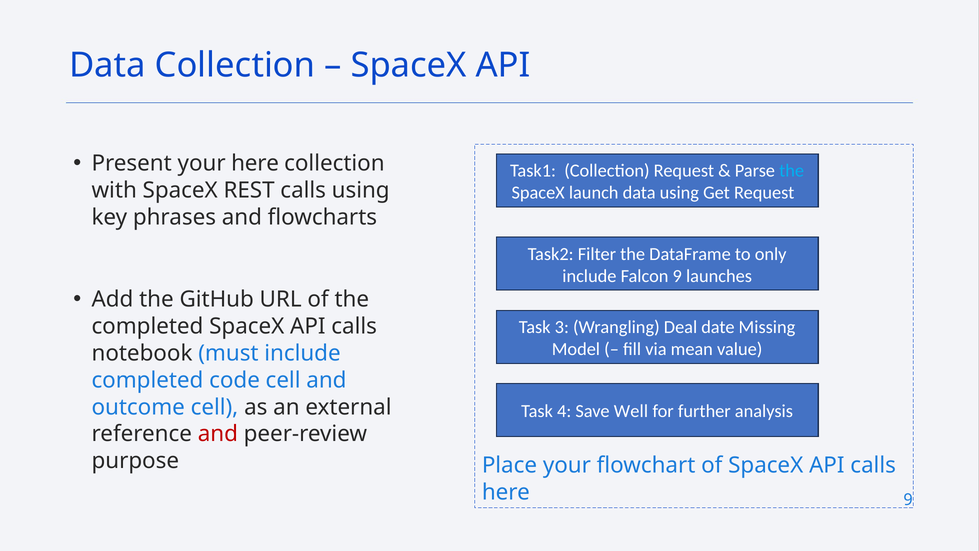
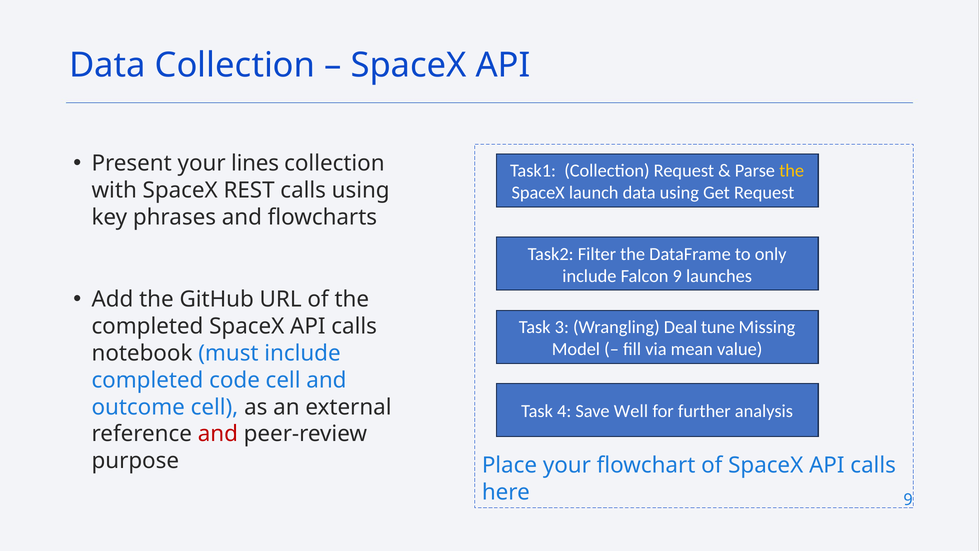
your here: here -> lines (255, 163)
the colour: light blue -> yellow (792, 171)
date: date -> tune (718, 327)
